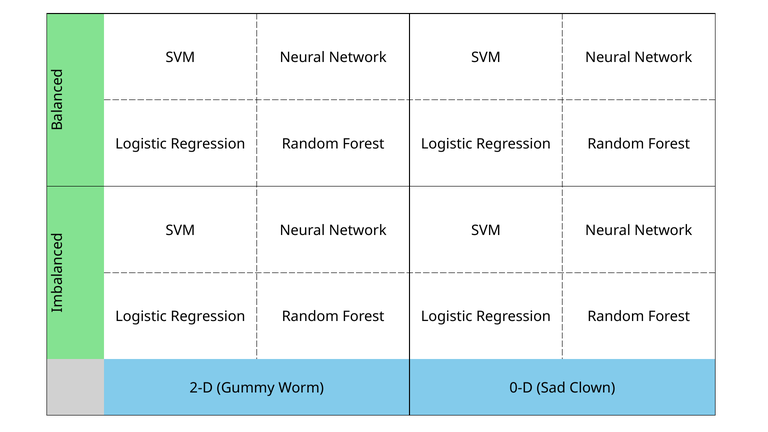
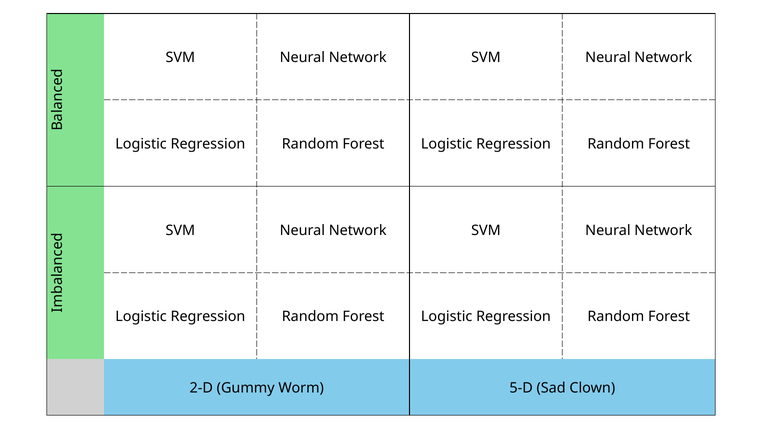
0-D: 0-D -> 5-D (521, 388)
